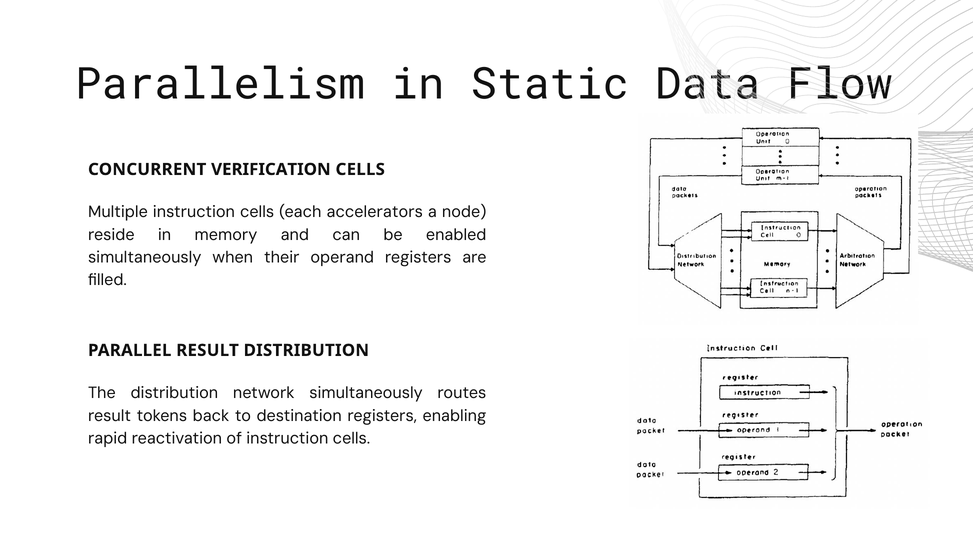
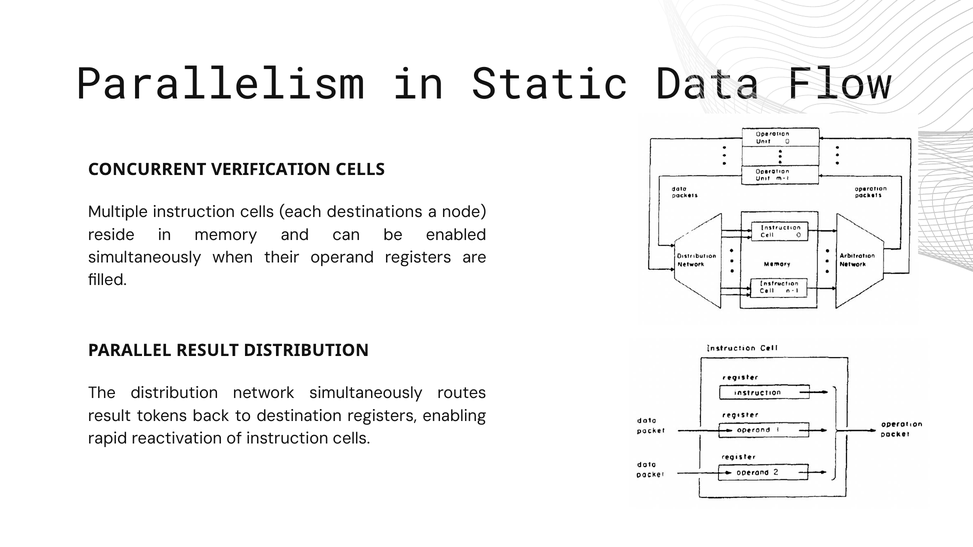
accelerators: accelerators -> destinations (375, 212)
